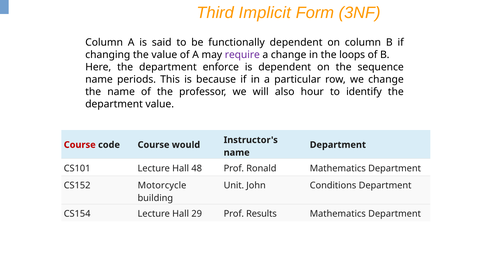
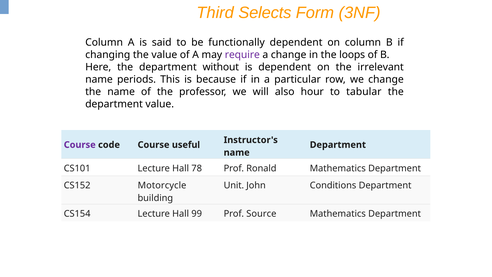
Implicit: Implicit -> Selects (265, 13)
enforce: enforce -> without (221, 67)
sequence: sequence -> irrelevant (381, 67)
identify: identify -> tabular (364, 92)
Course colour: red -> purple (80, 145)
would: would -> useful (186, 145)
48: 48 -> 78 (197, 168)
29: 29 -> 99 (197, 214)
Results: Results -> Source (261, 214)
